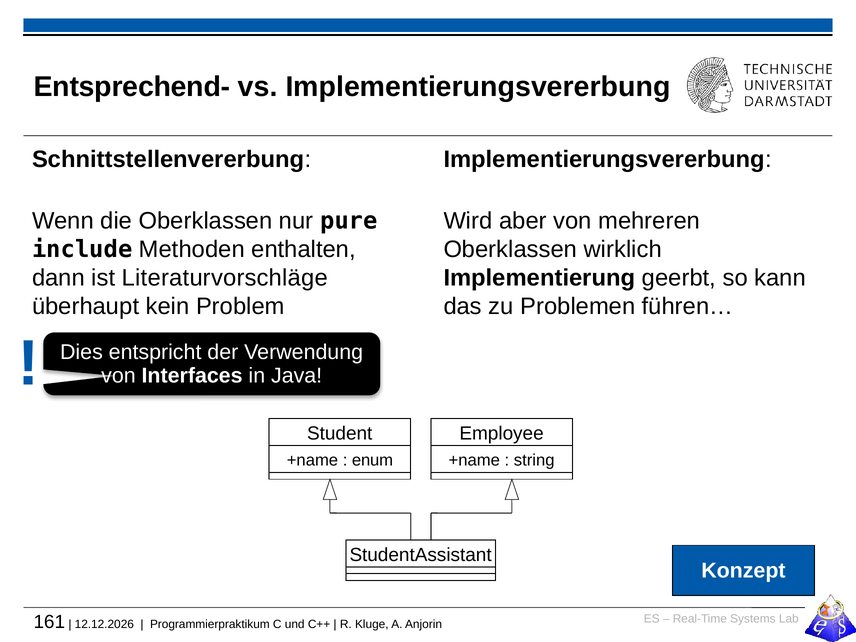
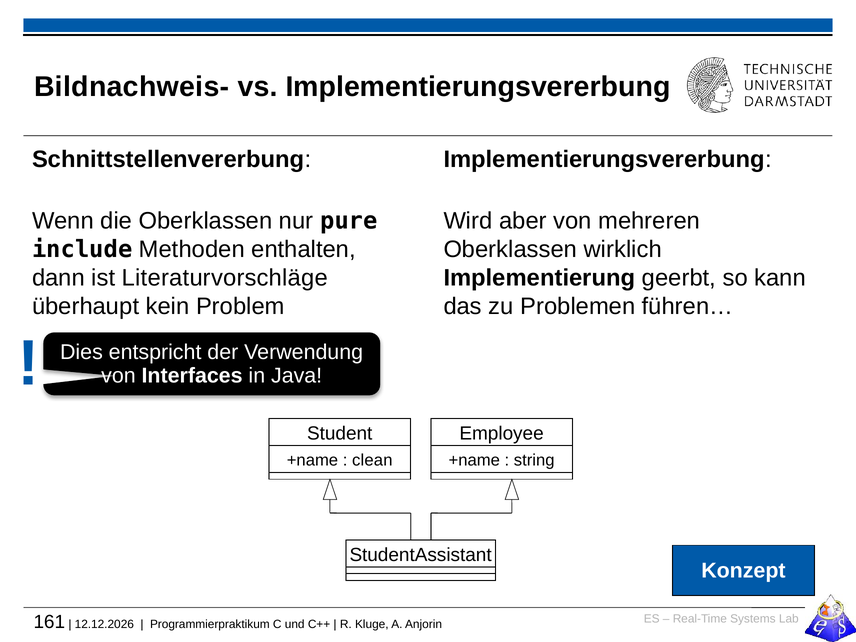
Entsprechend-: Entsprechend- -> Bildnachweis- (132, 87)
enum: enum -> clean (372, 460)
